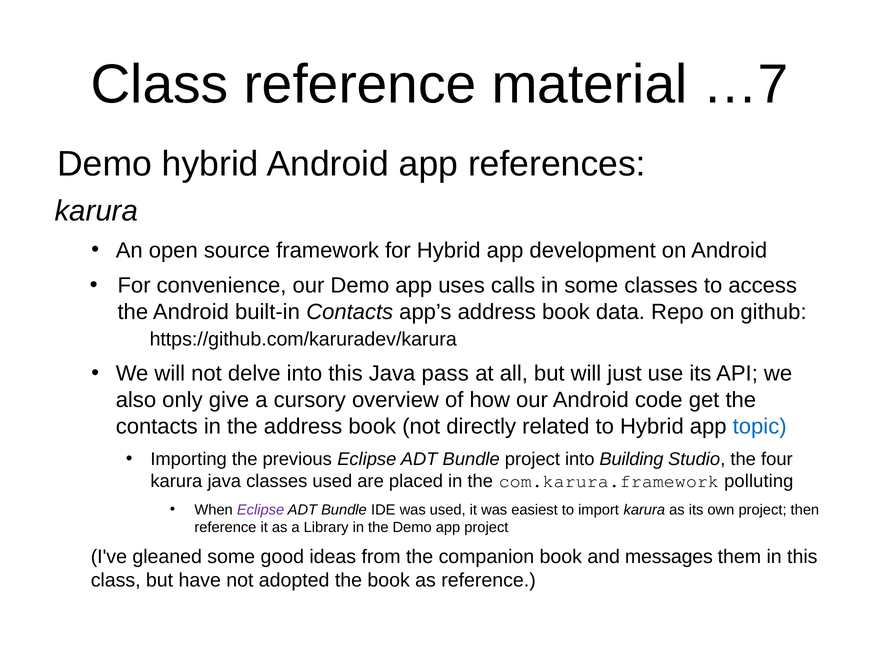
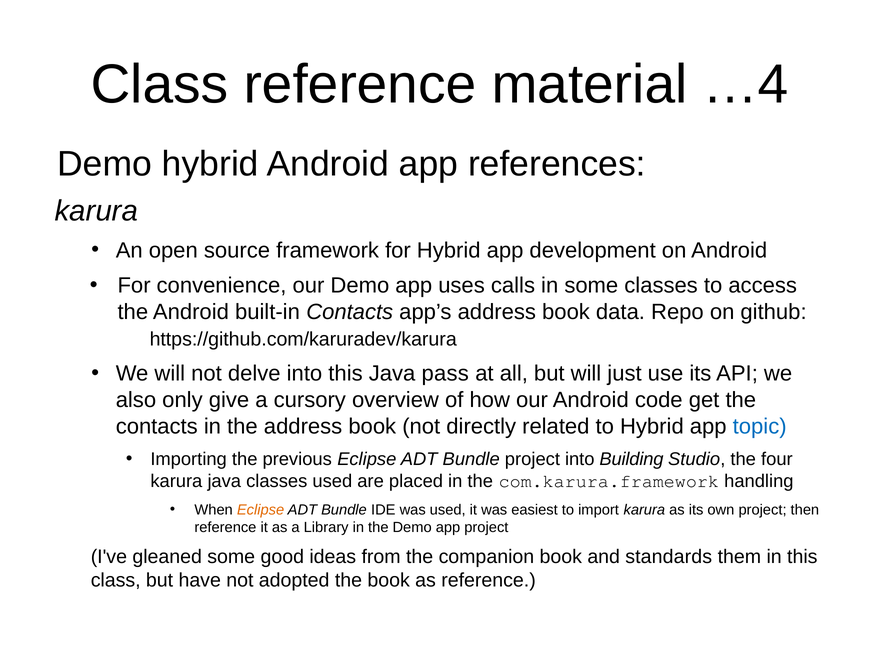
…7: …7 -> …4 (746, 84)
polluting: polluting -> handling (759, 482)
Eclipse colour: purple -> orange (261, 510)
messages: messages -> standards (669, 557)
